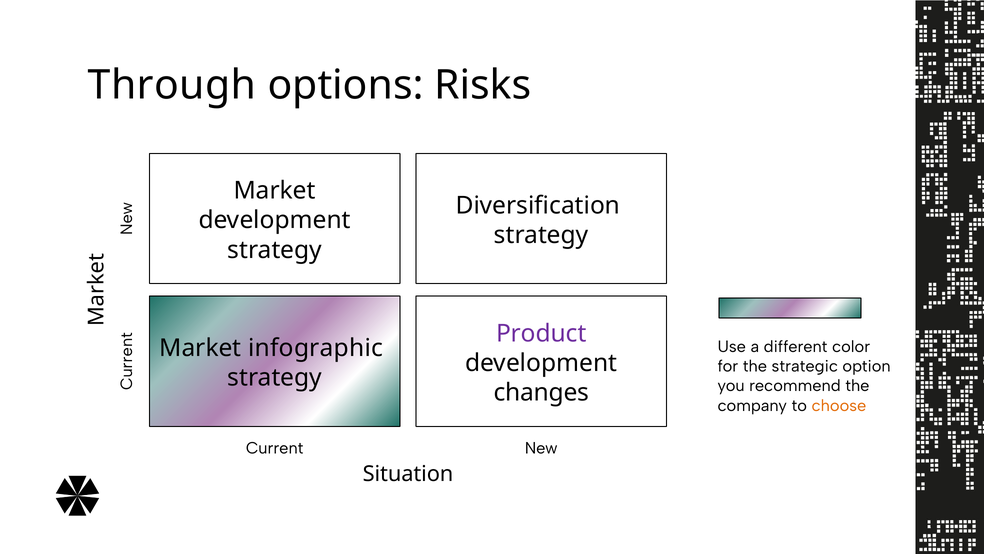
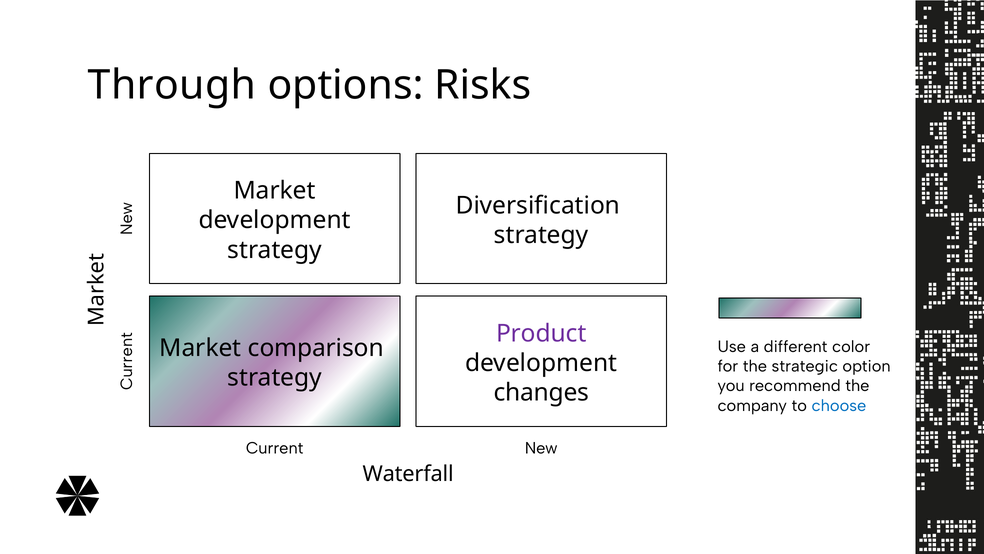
infographic: infographic -> comparison (316, 348)
choose colour: orange -> blue (839, 405)
Situation: Situation -> Waterfall (408, 474)
